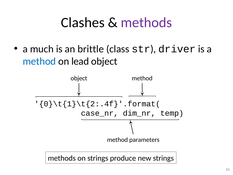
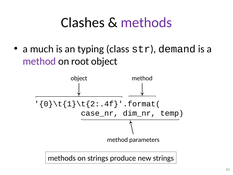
brittle: brittle -> typing (91, 49)
driver: driver -> demand (177, 49)
method colour: blue -> purple (39, 61)
lead: lead -> root (80, 61)
